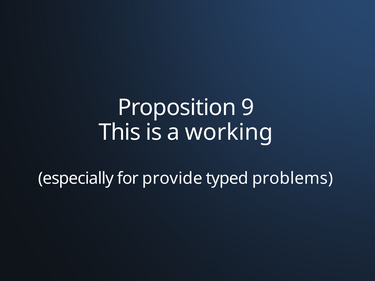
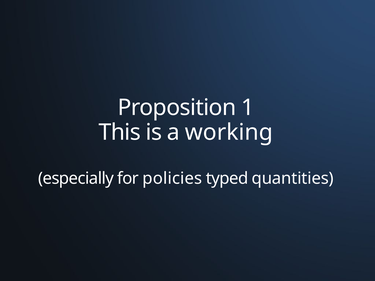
9: 9 -> 1 (248, 108)
provide: provide -> policies (172, 179)
problems: problems -> quantities (293, 179)
